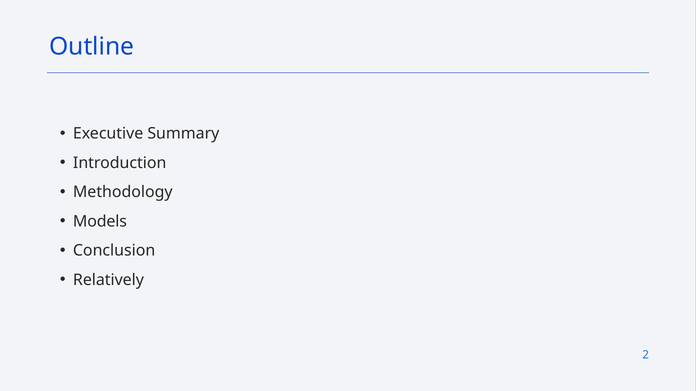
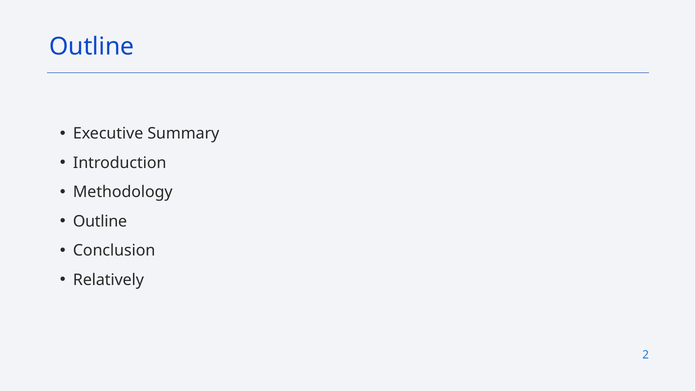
Models: Models -> Outline (100, 222)
